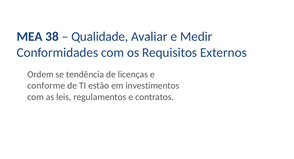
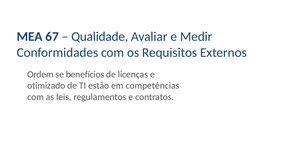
38: 38 -> 67 (52, 37)
tendência: tendência -> benefícios (85, 75)
conforme: conforme -> otimizado (46, 86)
investimentos: investimentos -> competências (152, 86)
